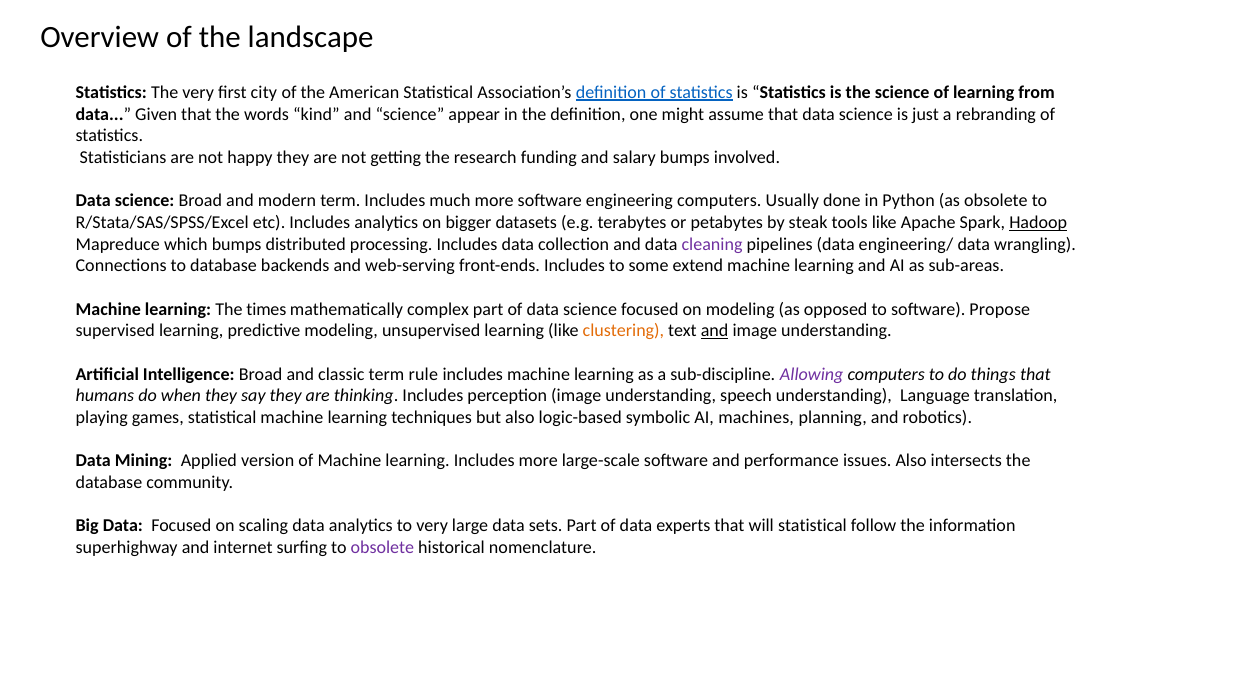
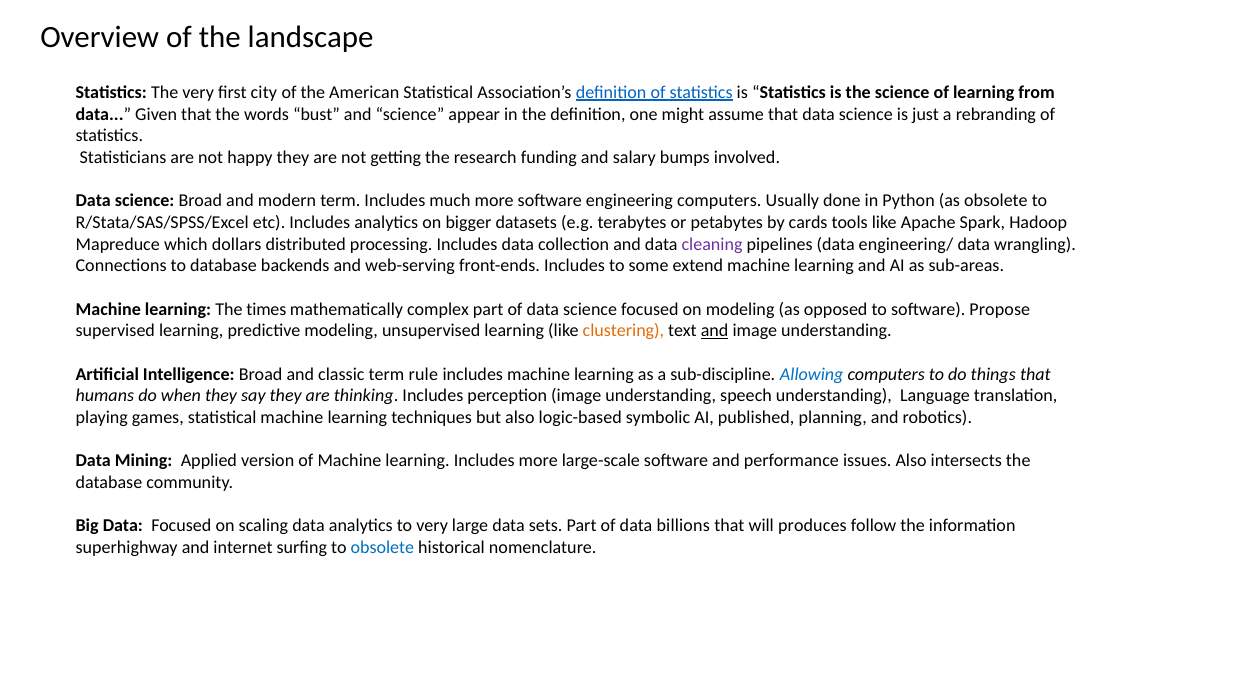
kind: kind -> bust (316, 114)
steak: steak -> cards (808, 223)
Hadoop underline: present -> none (1038, 223)
which bumps: bumps -> dollars (237, 244)
Allowing colour: purple -> blue (812, 374)
machines: machines -> published (756, 417)
experts: experts -> billions (683, 526)
will statistical: statistical -> produces (812, 526)
obsolete colour: purple -> blue (382, 547)
